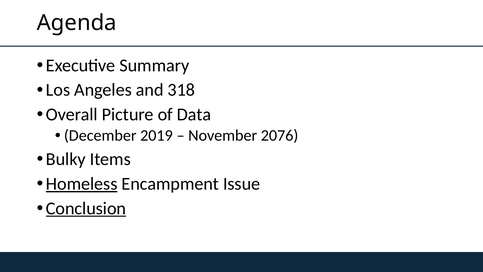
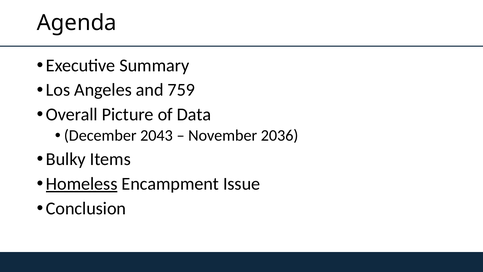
318: 318 -> 759 (181, 90)
2019: 2019 -> 2043 (156, 136)
2076: 2076 -> 2036 (280, 136)
Conclusion underline: present -> none (86, 208)
